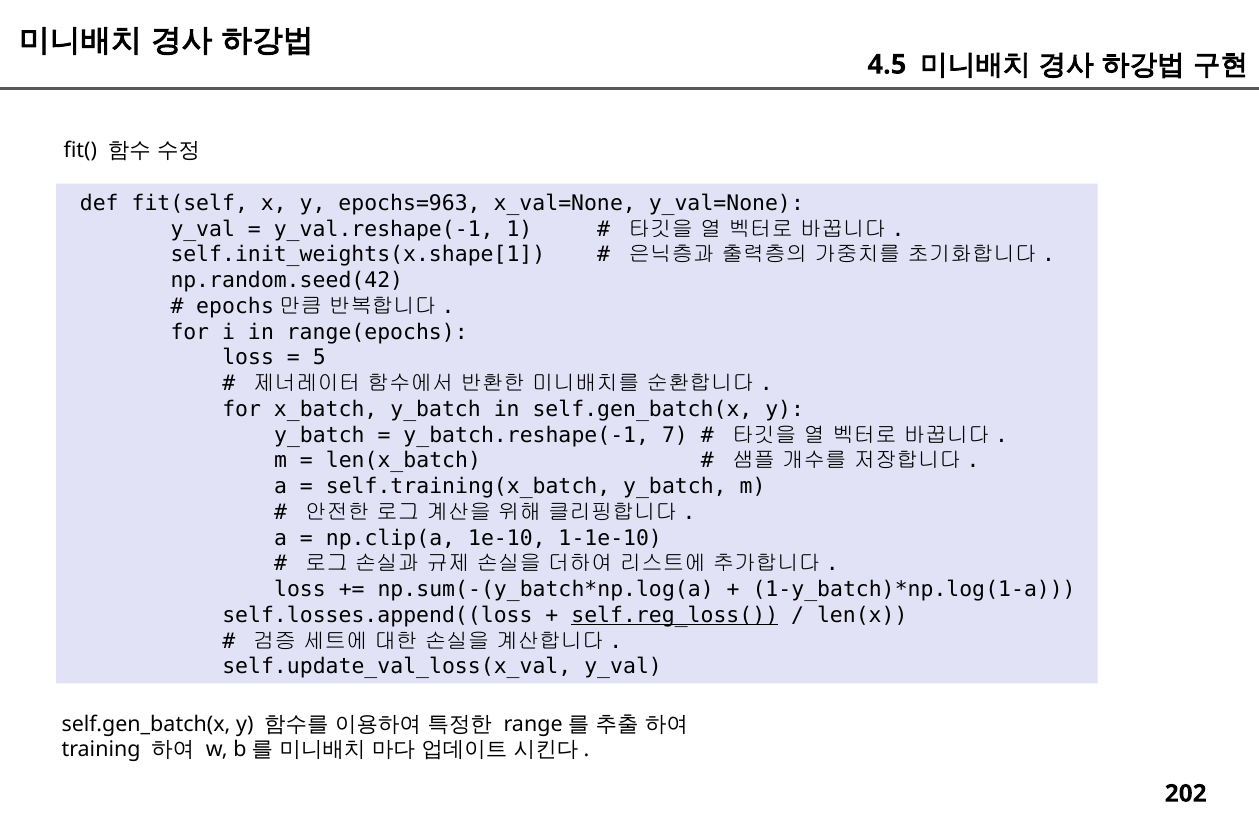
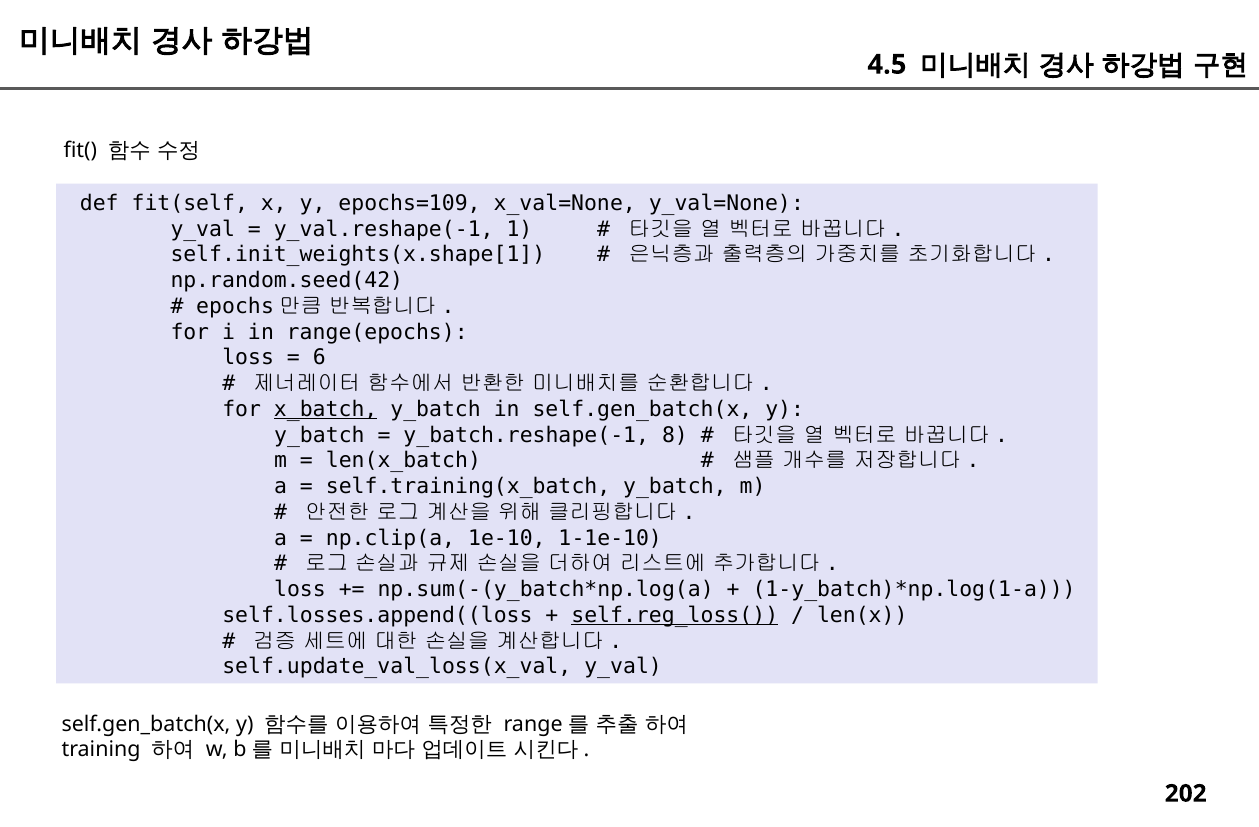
epochs=963: epochs=963 -> epochs=109 (410, 203)
5: 5 -> 6 (319, 358)
x_batch underline: none -> present (326, 409)
7: 7 -> 8 (675, 435)
